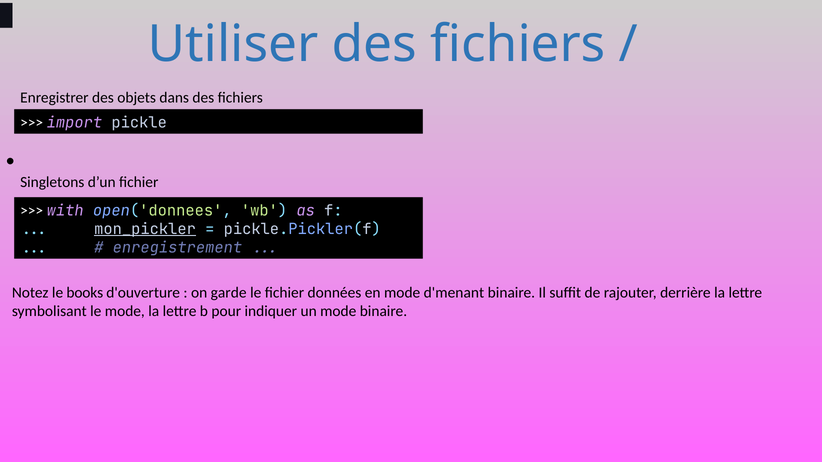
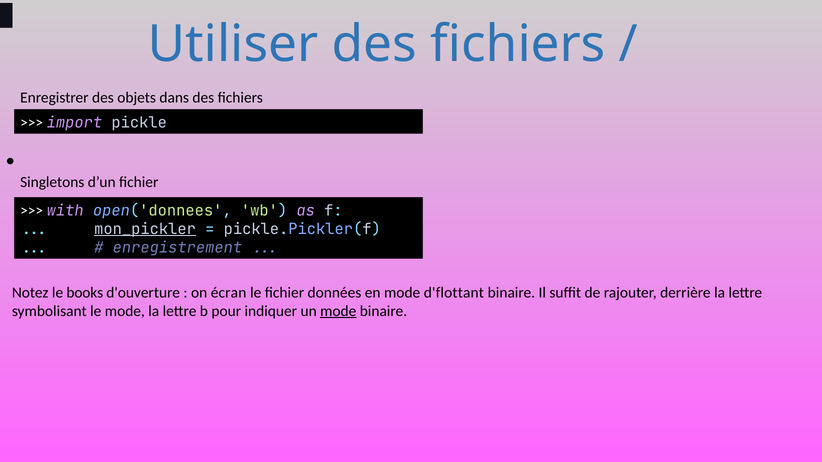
garde: garde -> écran (229, 293)
d'menant: d'menant -> d'flottant (454, 293)
mode underline: none -> present (338, 311)
